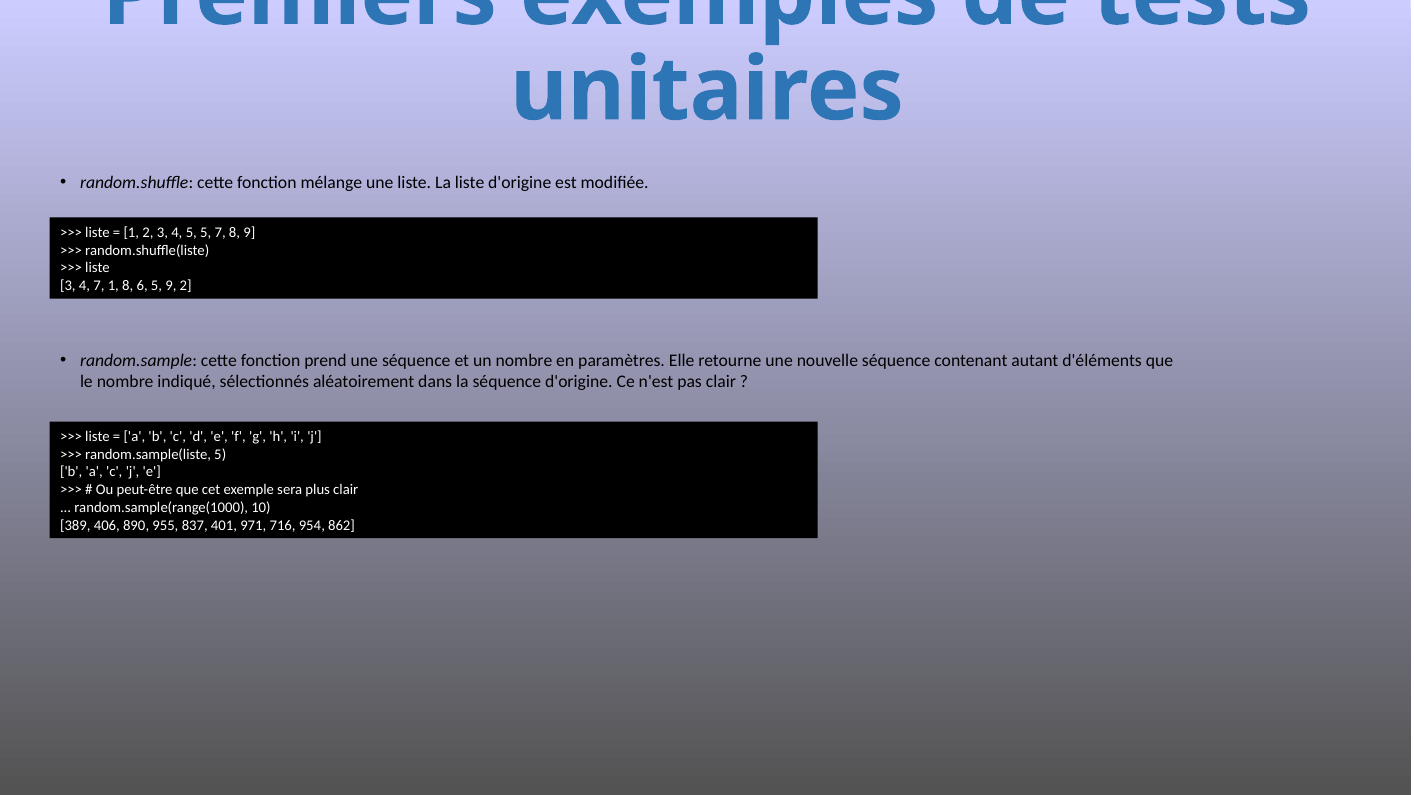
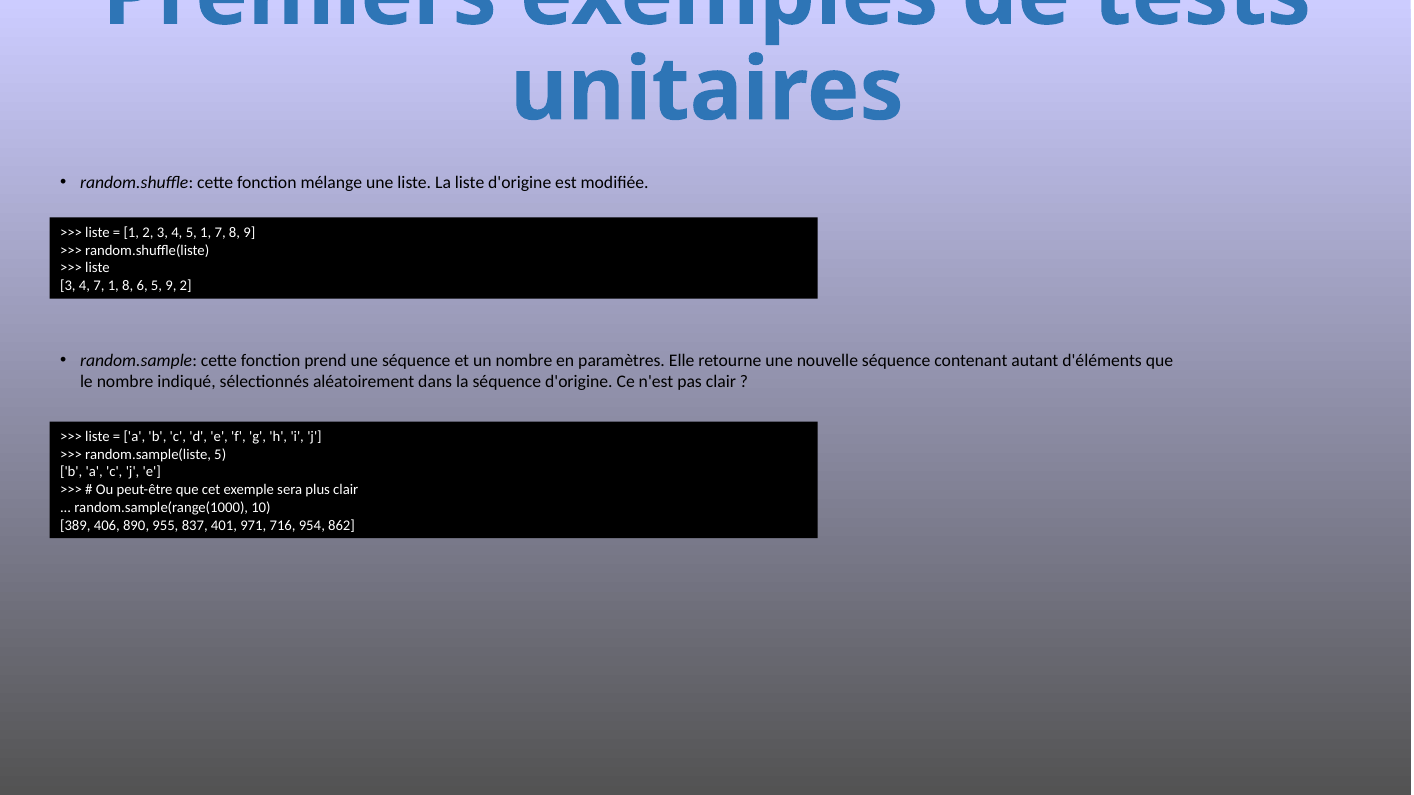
5 5: 5 -> 1 (206, 233)
